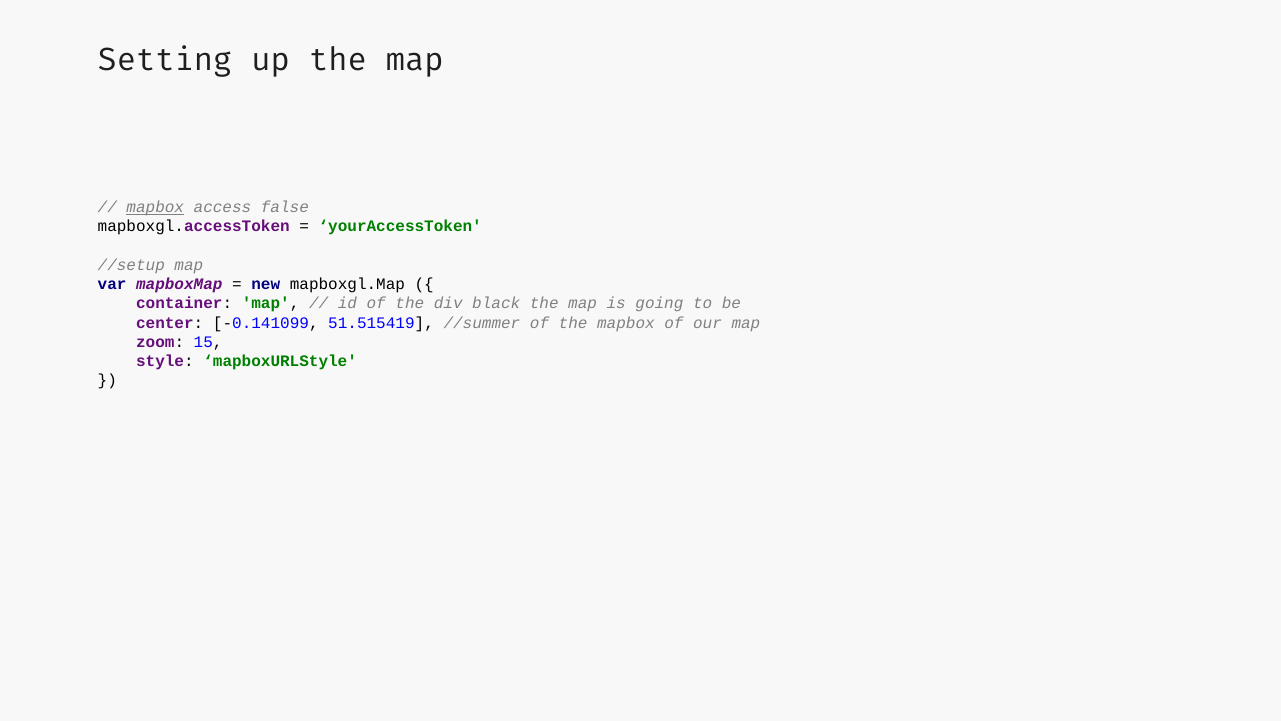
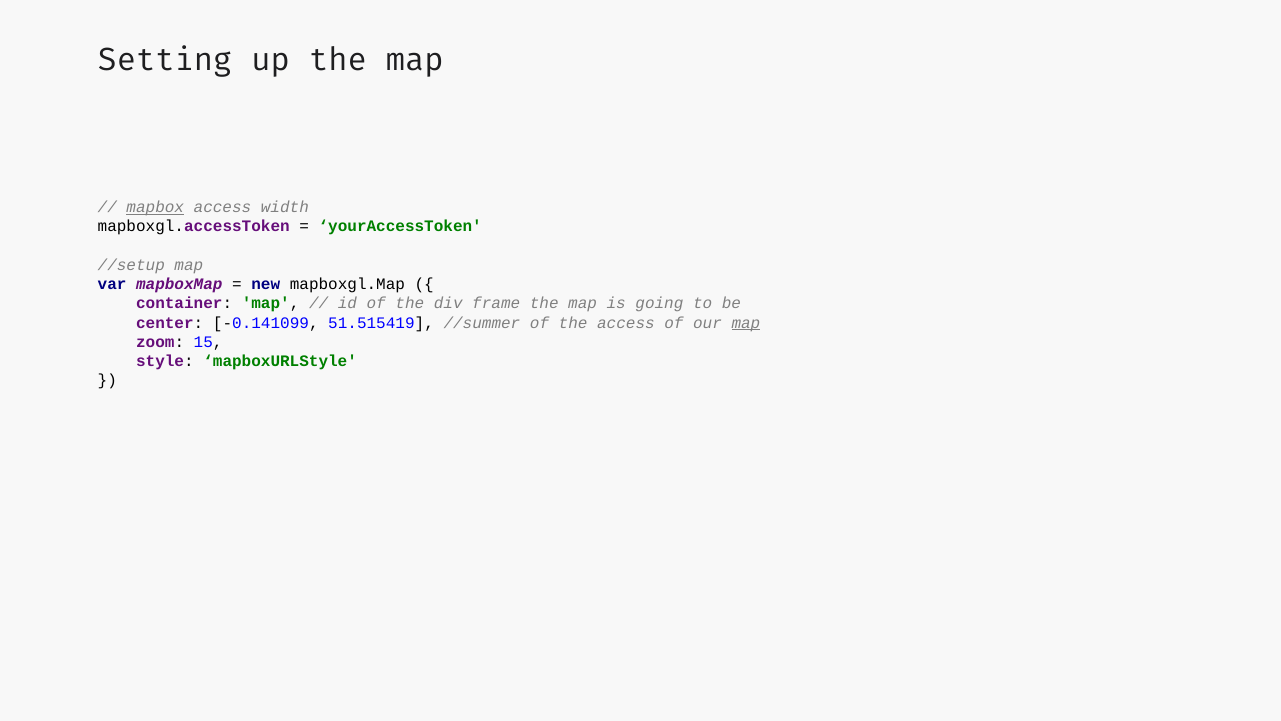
false: false -> width (285, 207)
black: black -> frame (496, 303)
the mapbox: mapbox -> access (626, 323)
map underline: none -> present (746, 323)
